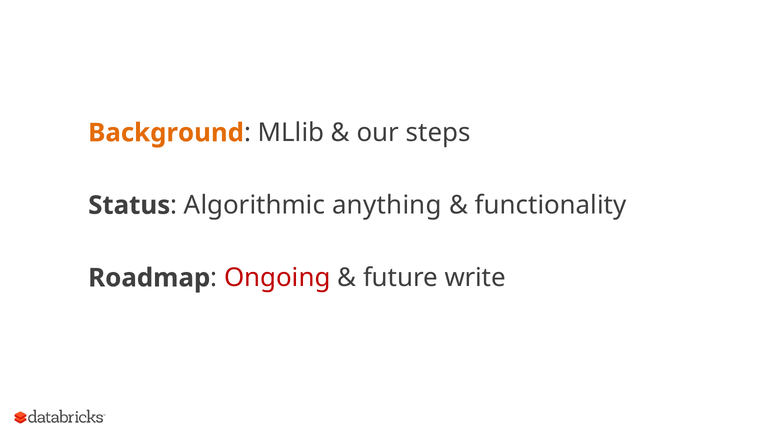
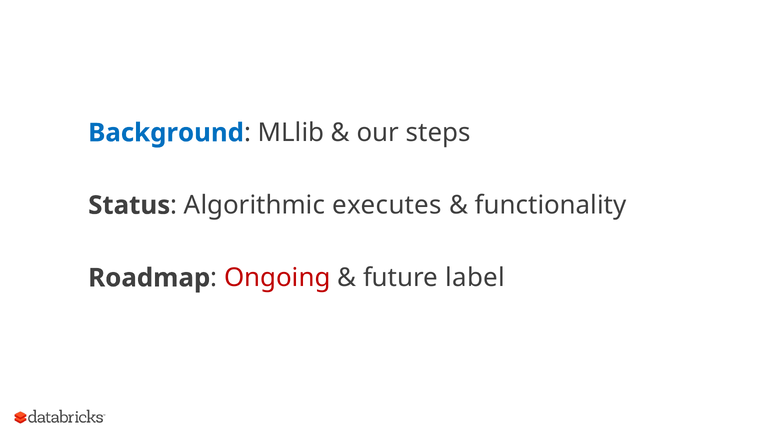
Background colour: orange -> blue (166, 133)
anything: anything -> executes (387, 205)
write: write -> label (475, 278)
